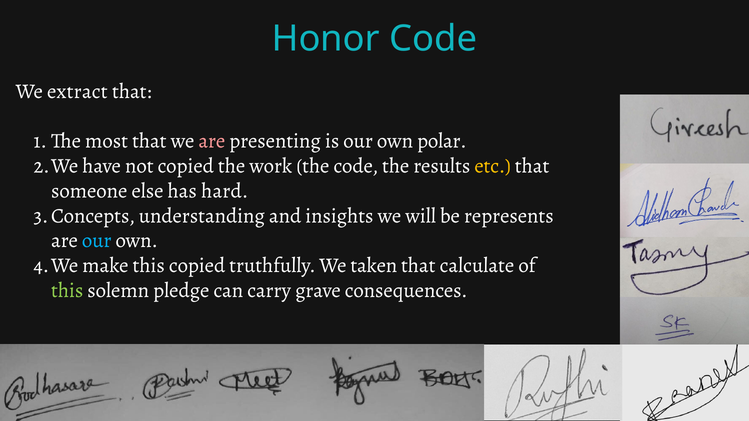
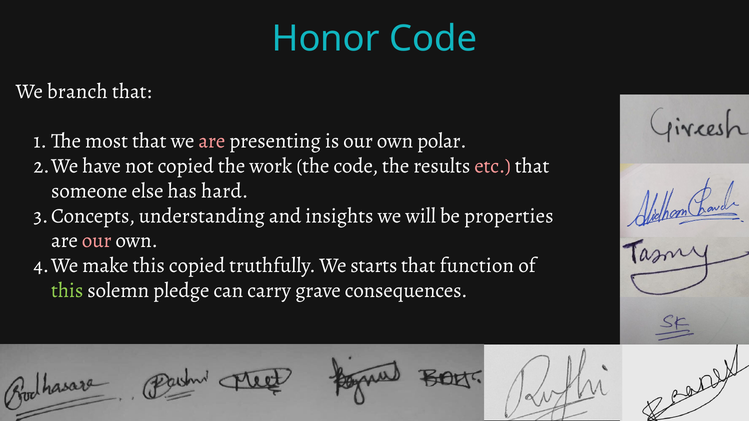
extract: extract -> branch (77, 91)
etc colour: yellow -> pink (493, 166)
represents: represents -> properties (509, 216)
our colour: light blue -> pink (97, 241)
taken: taken -> starts (374, 266)
calculate: calculate -> function (477, 266)
